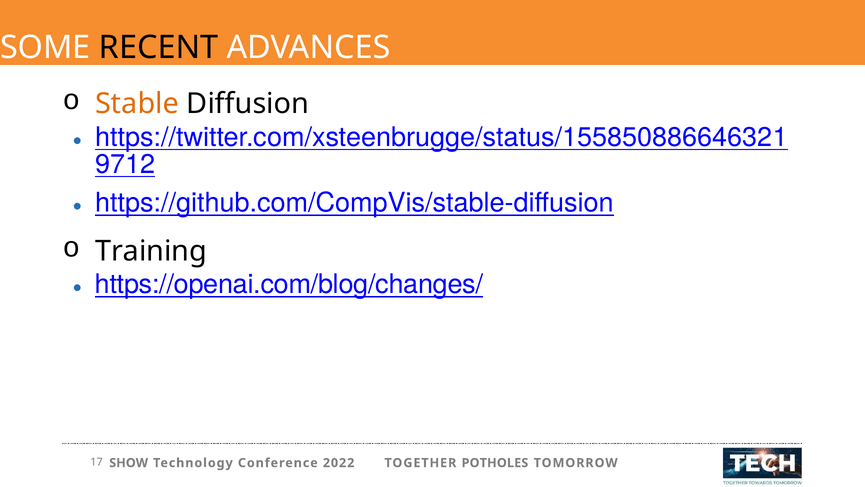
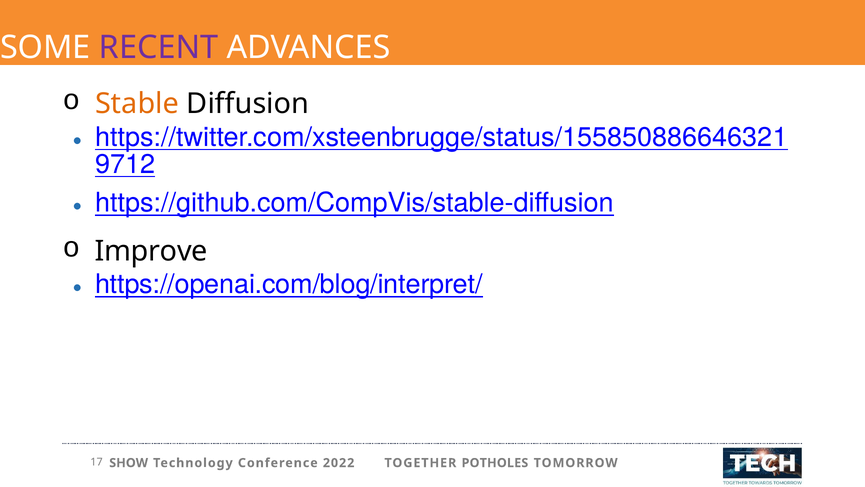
RECENT colour: black -> purple (159, 48)
Training: Training -> Improve (151, 251)
https://openai.com/blog/changes/: https://openai.com/blog/changes/ -> https://openai.com/blog/interpret/ (289, 284)
